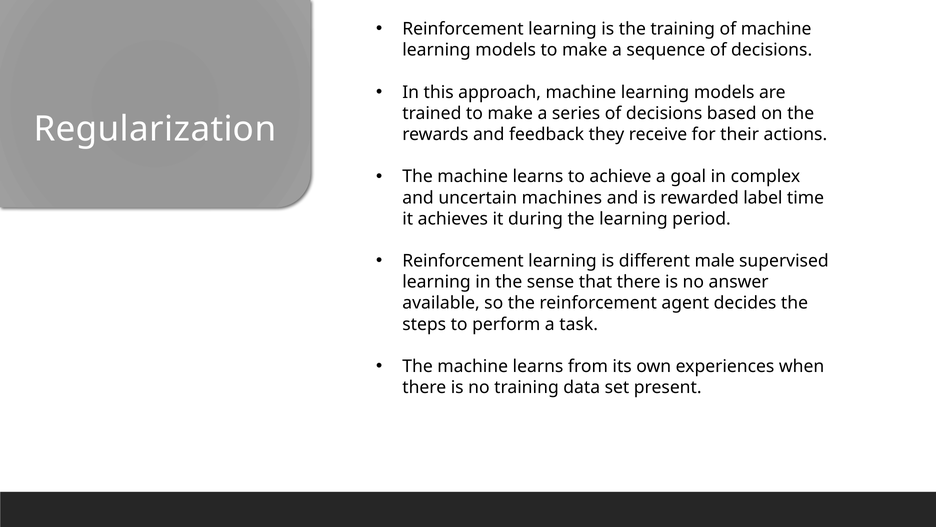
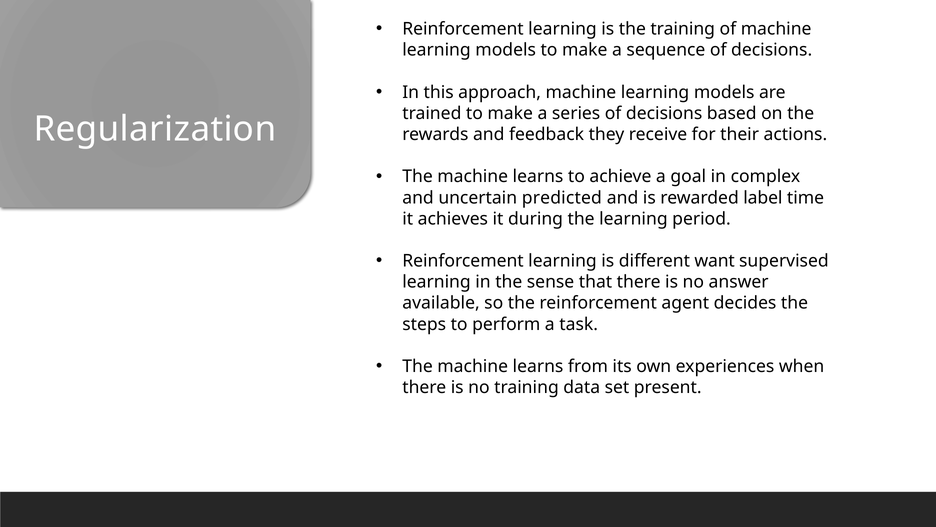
machines: machines -> predicted (562, 198)
male: male -> want (715, 261)
